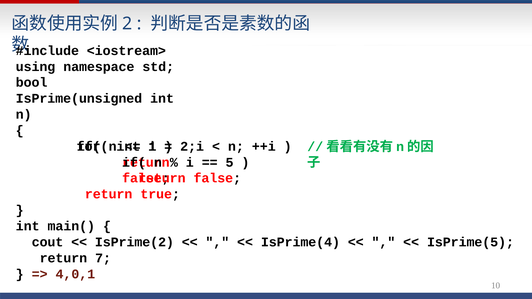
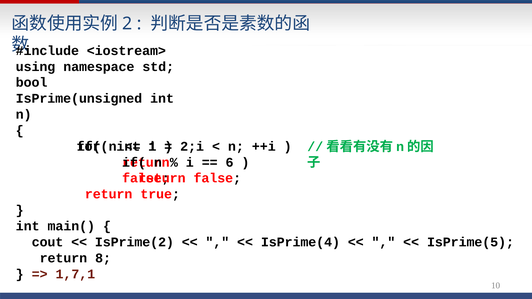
5: 5 -> 6 (230, 162)
7: 7 -> 8 (103, 258)
4,0,1: 4,0,1 -> 1,7,1 (75, 274)
